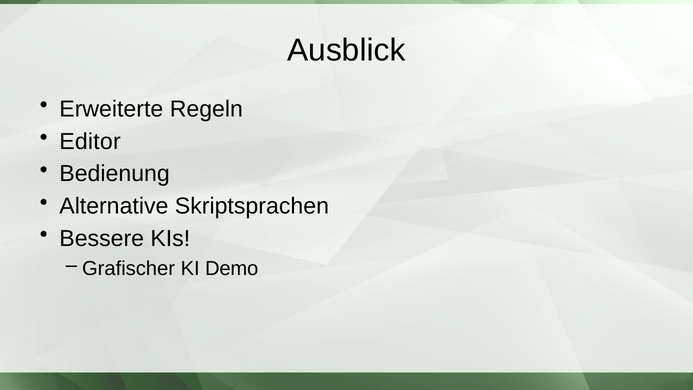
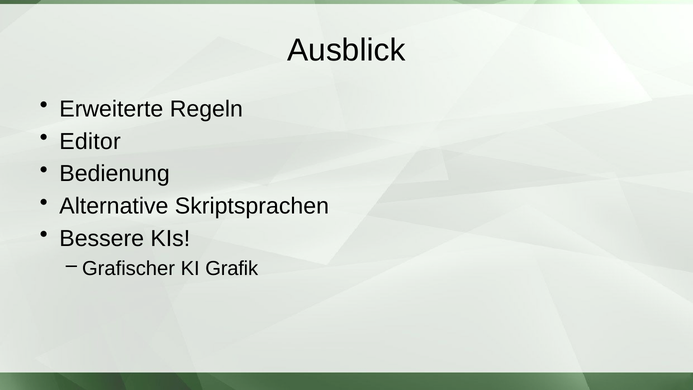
Demo: Demo -> Grafik (232, 268)
